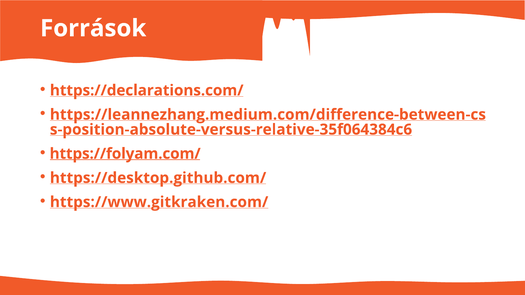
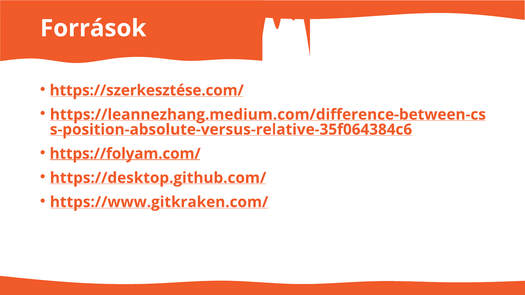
https://declarations.com/: https://declarations.com/ -> https://szerkesztése.com/ (147, 90)
